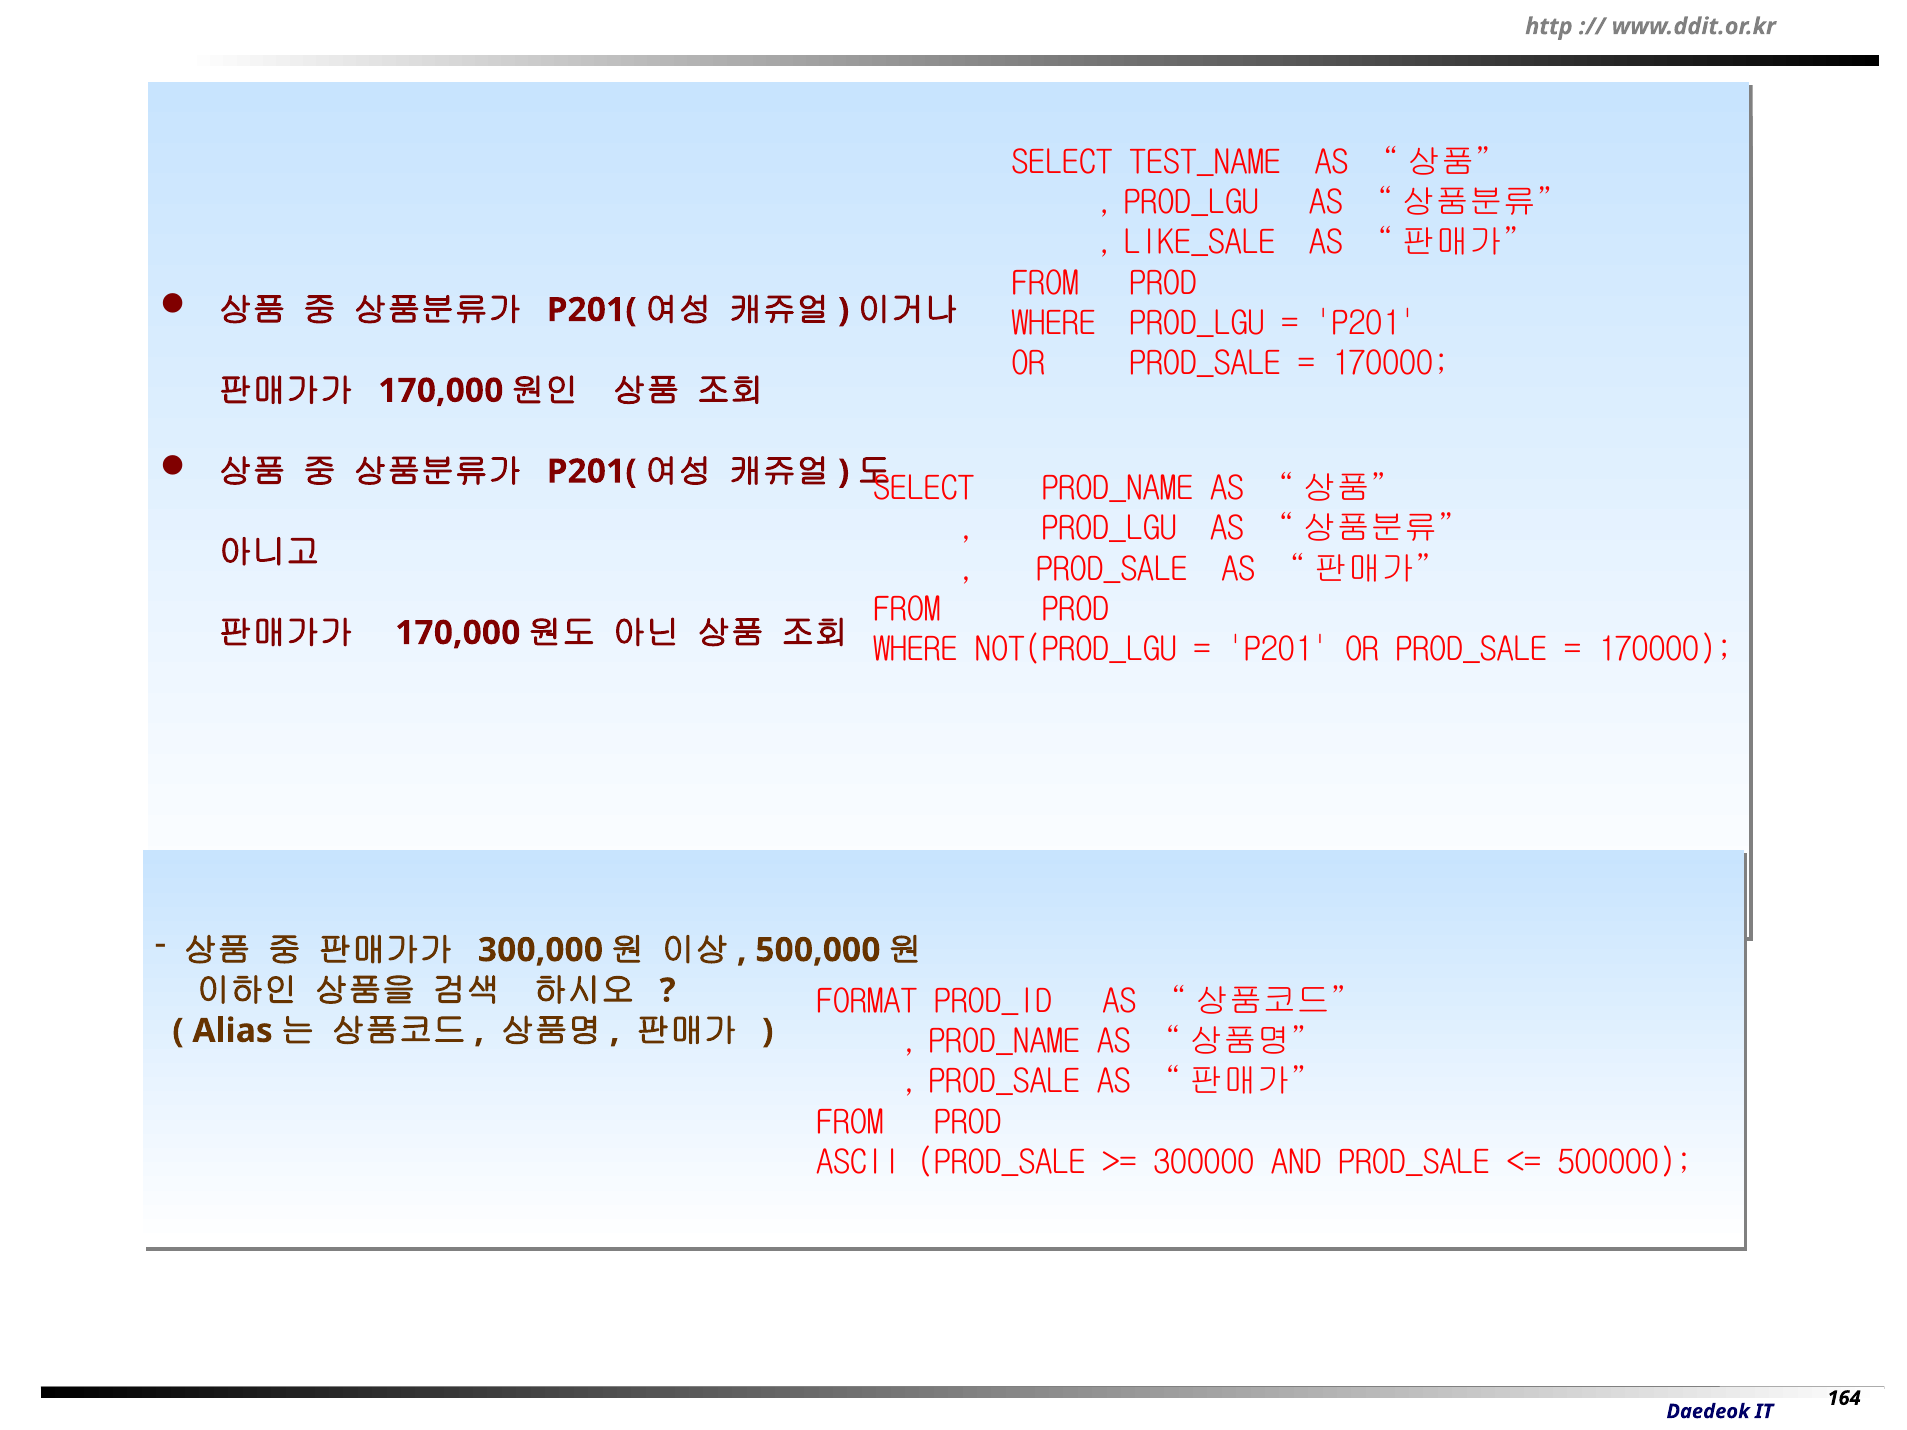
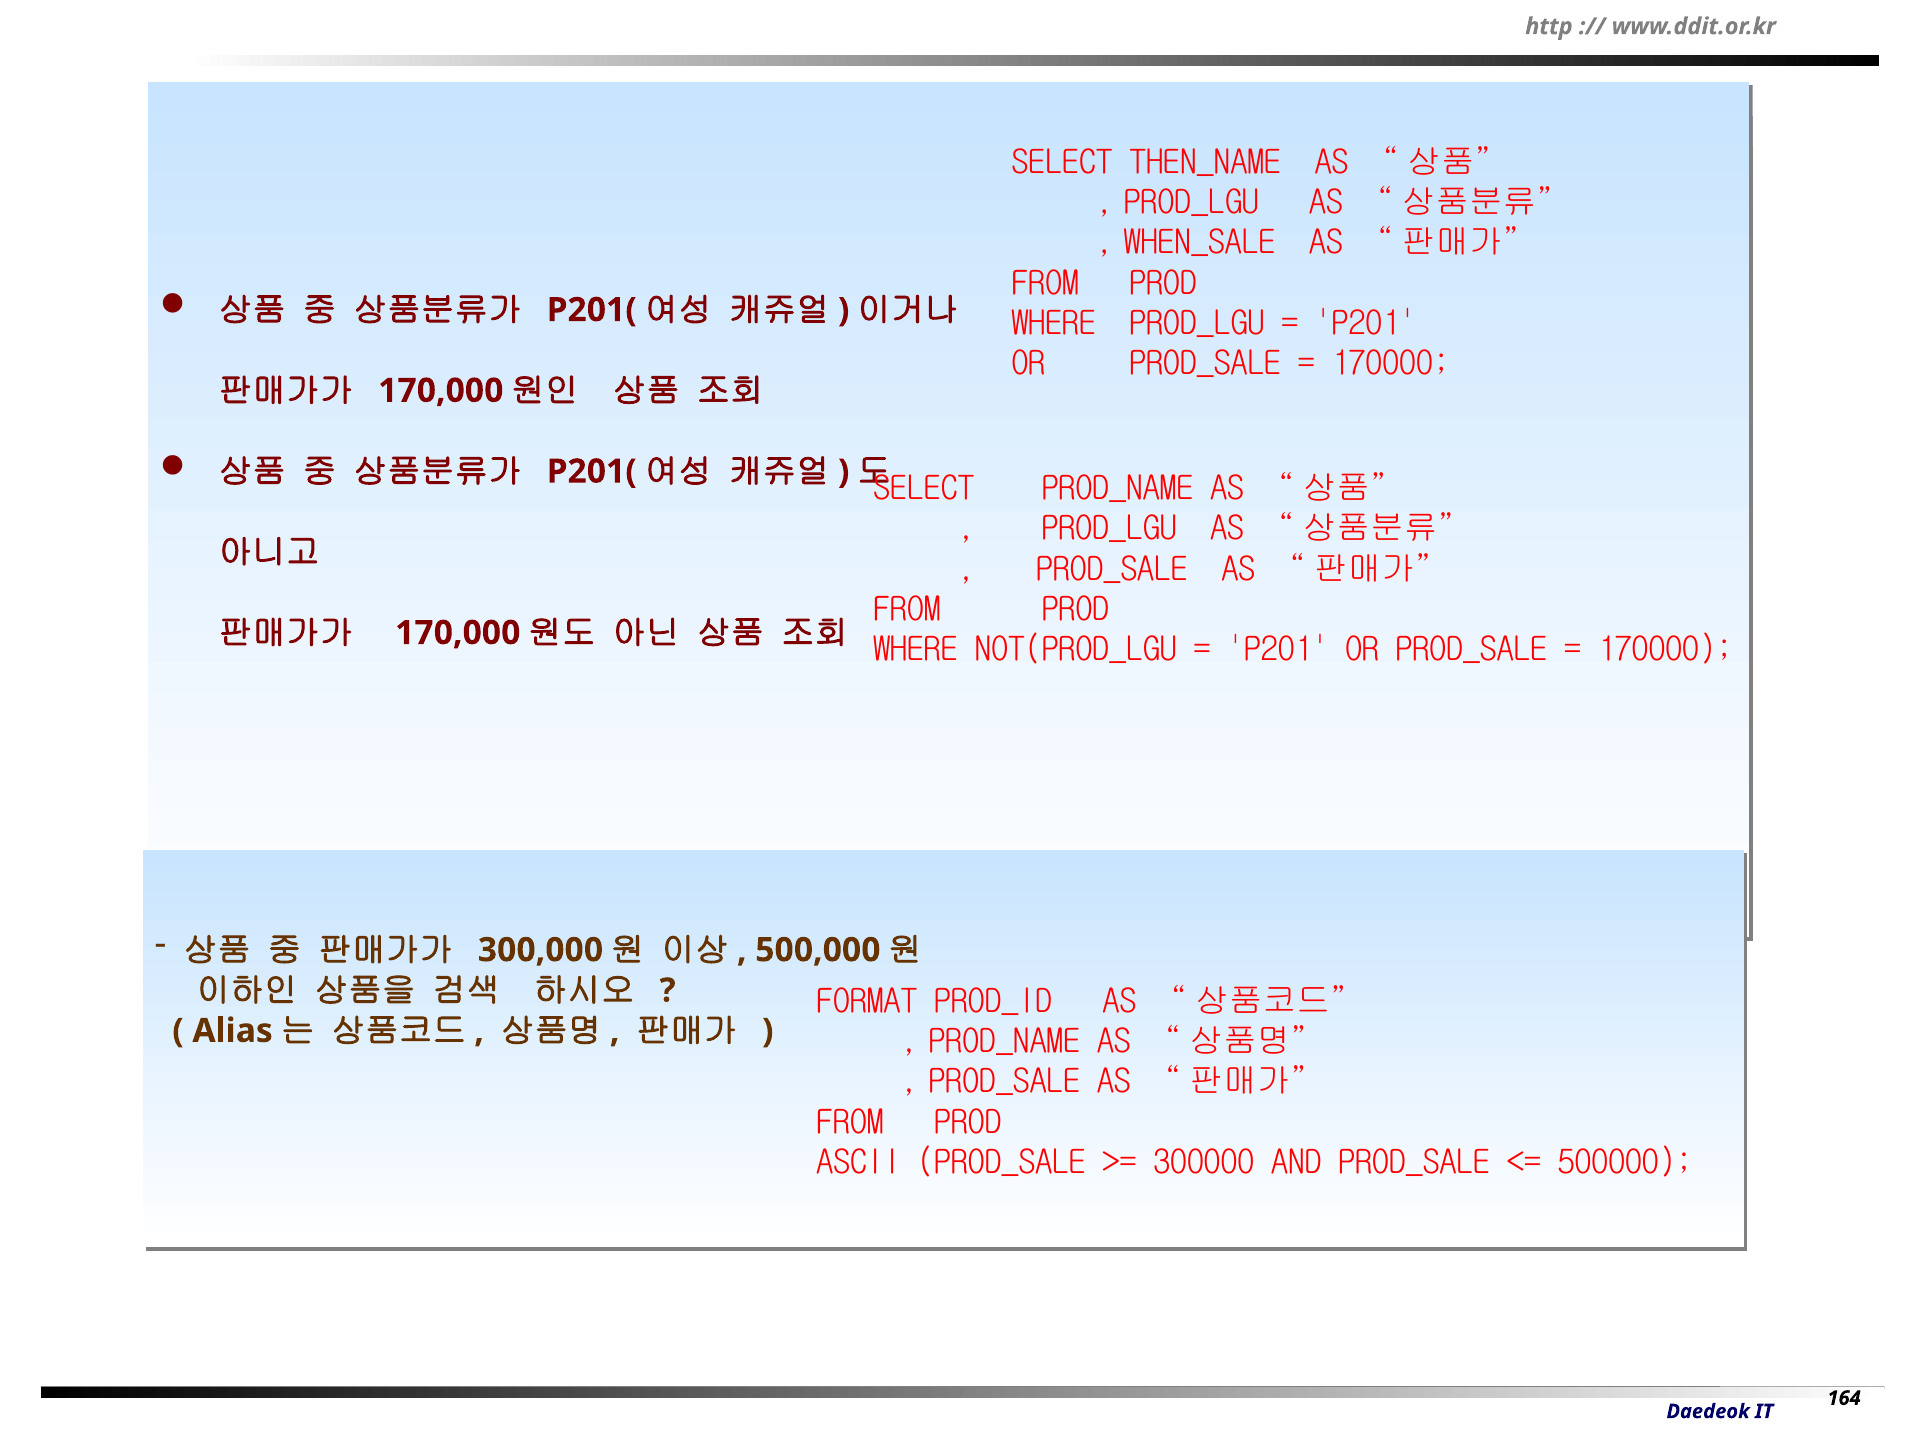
TEST_NAME: TEST_NAME -> THEN_NAME (1205, 162)
LIKE_SALE: LIKE_SALE -> WHEN_SALE (1200, 243)
